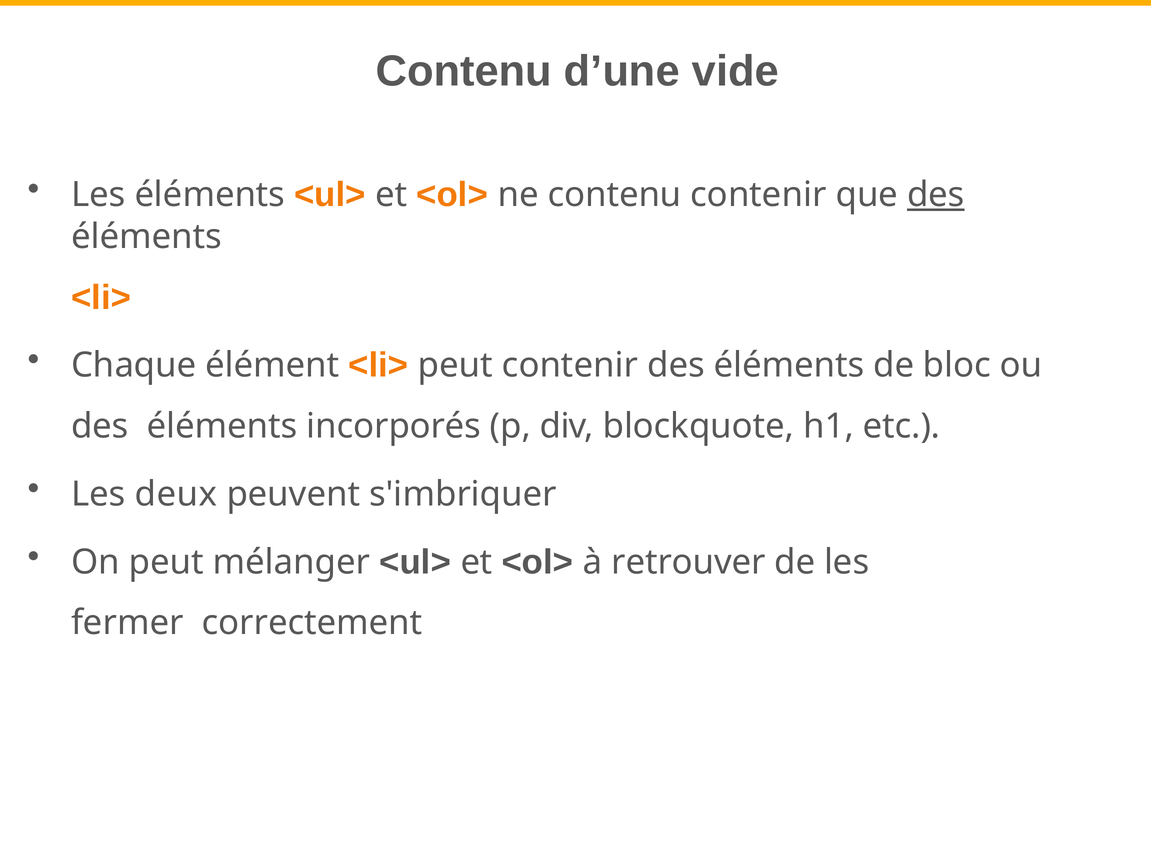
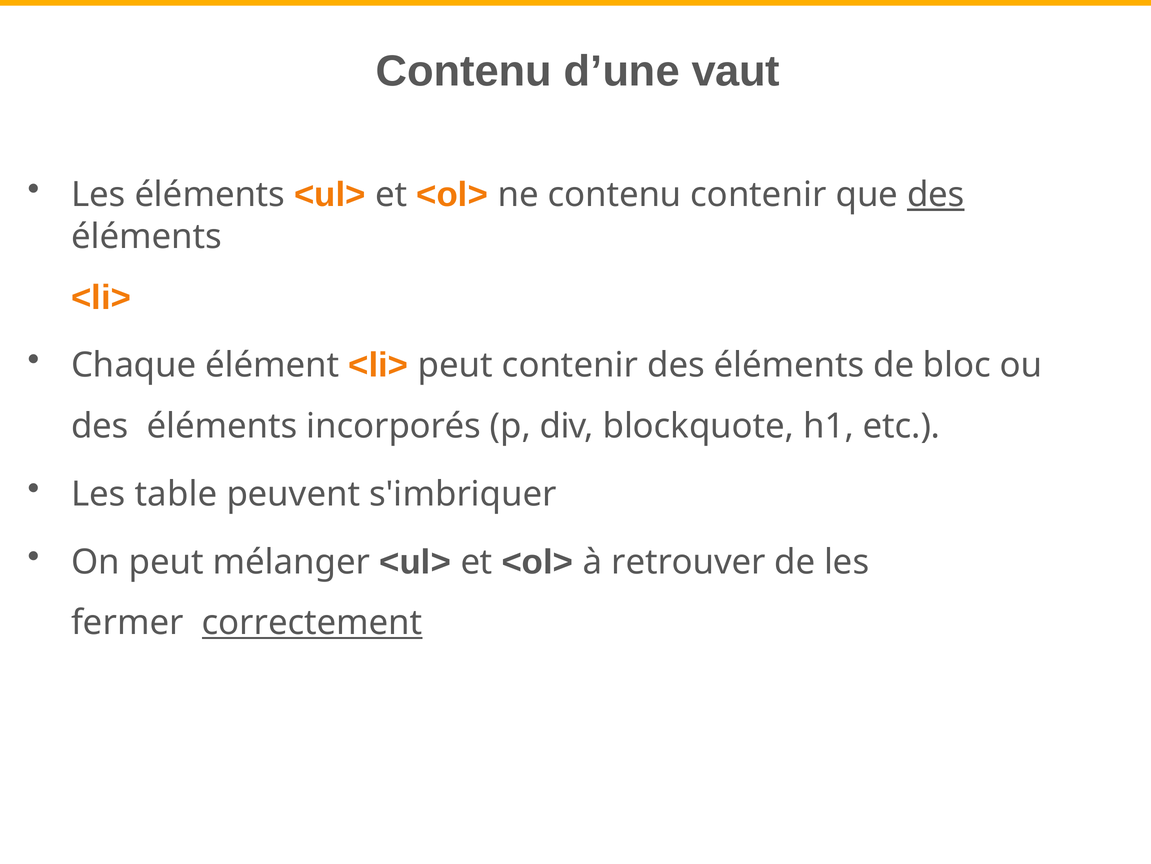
vide: vide -> vaut (736, 71)
deux: deux -> table (176, 494)
correctement underline: none -> present (312, 623)
